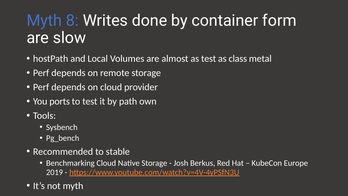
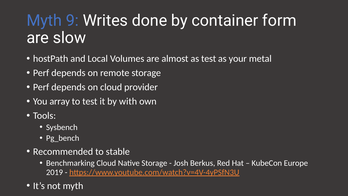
8: 8 -> 9 (72, 21)
class: class -> your (238, 59)
ports: ports -> array (60, 101)
path: path -> with (128, 101)
